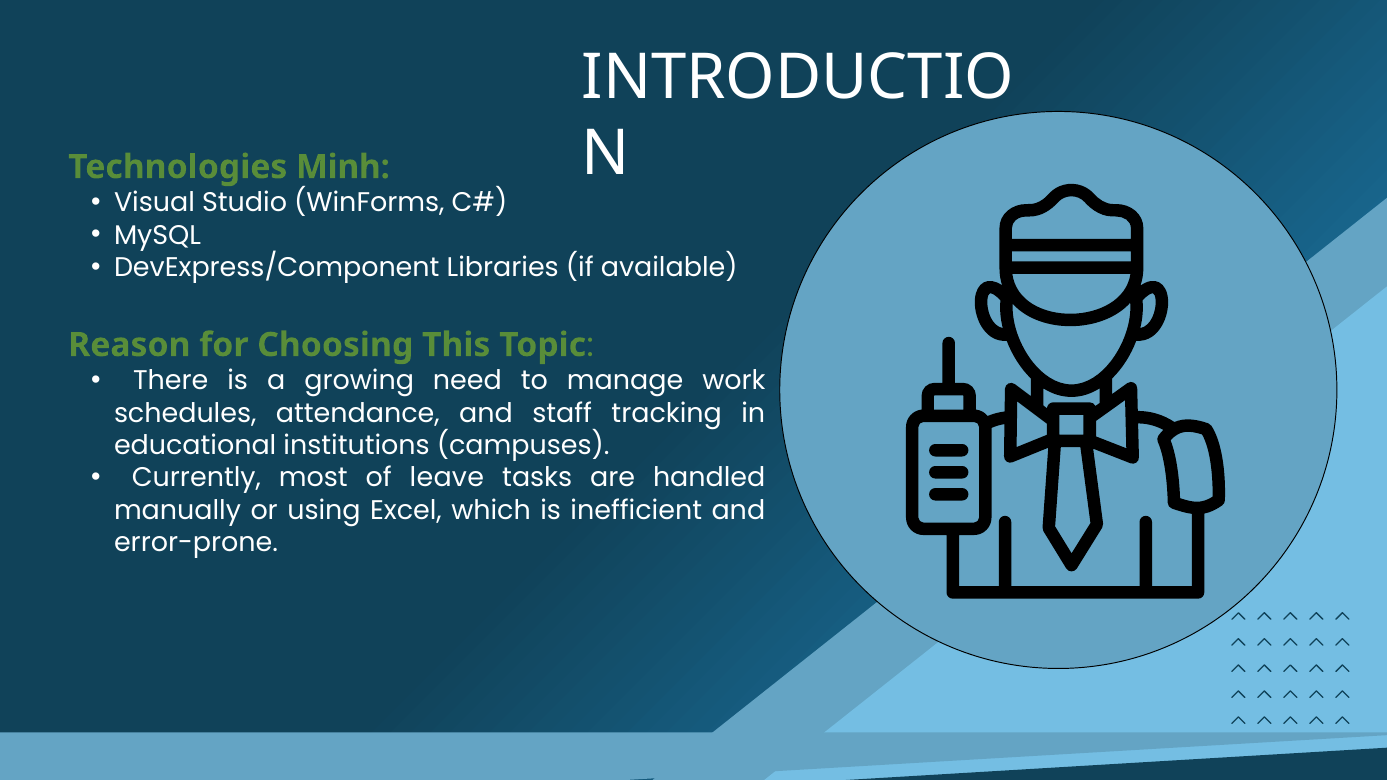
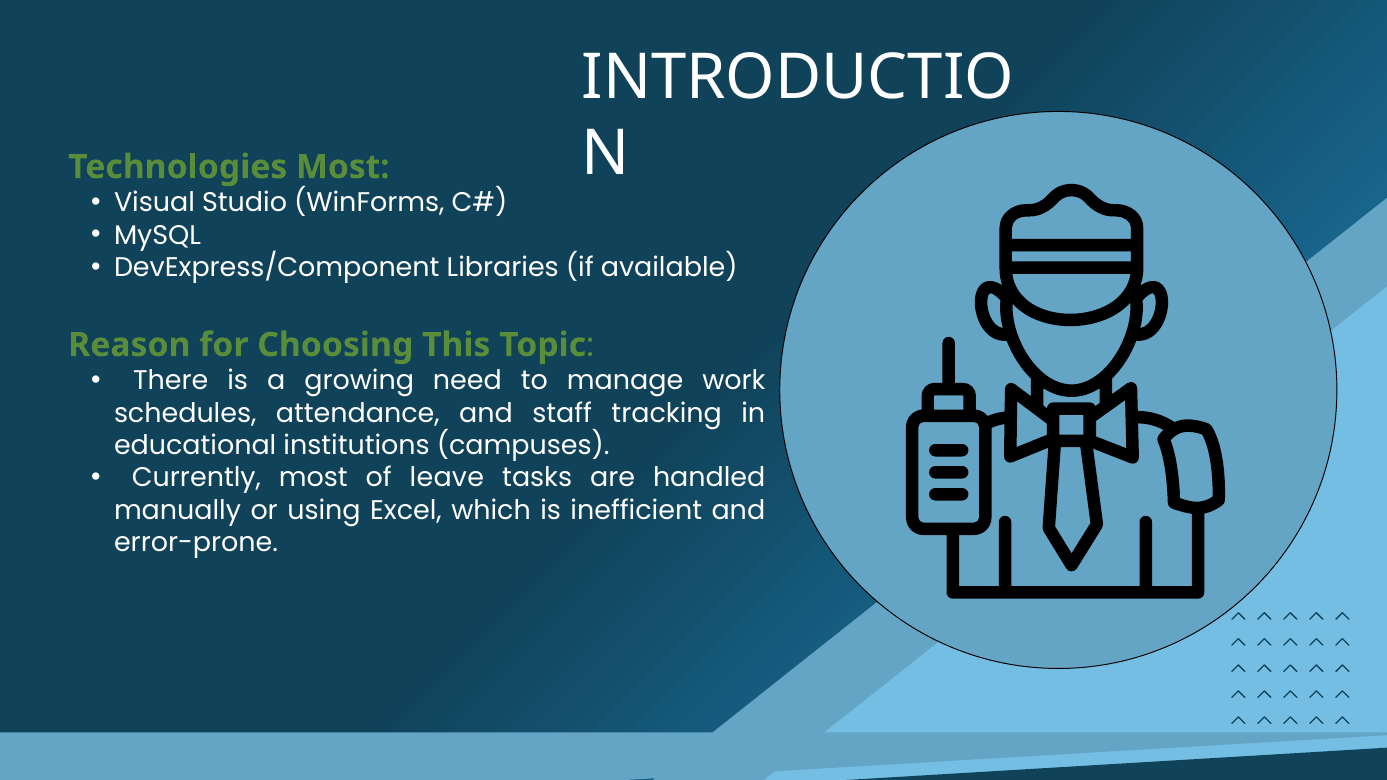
Technologies Minh: Minh -> Most (343, 167)
